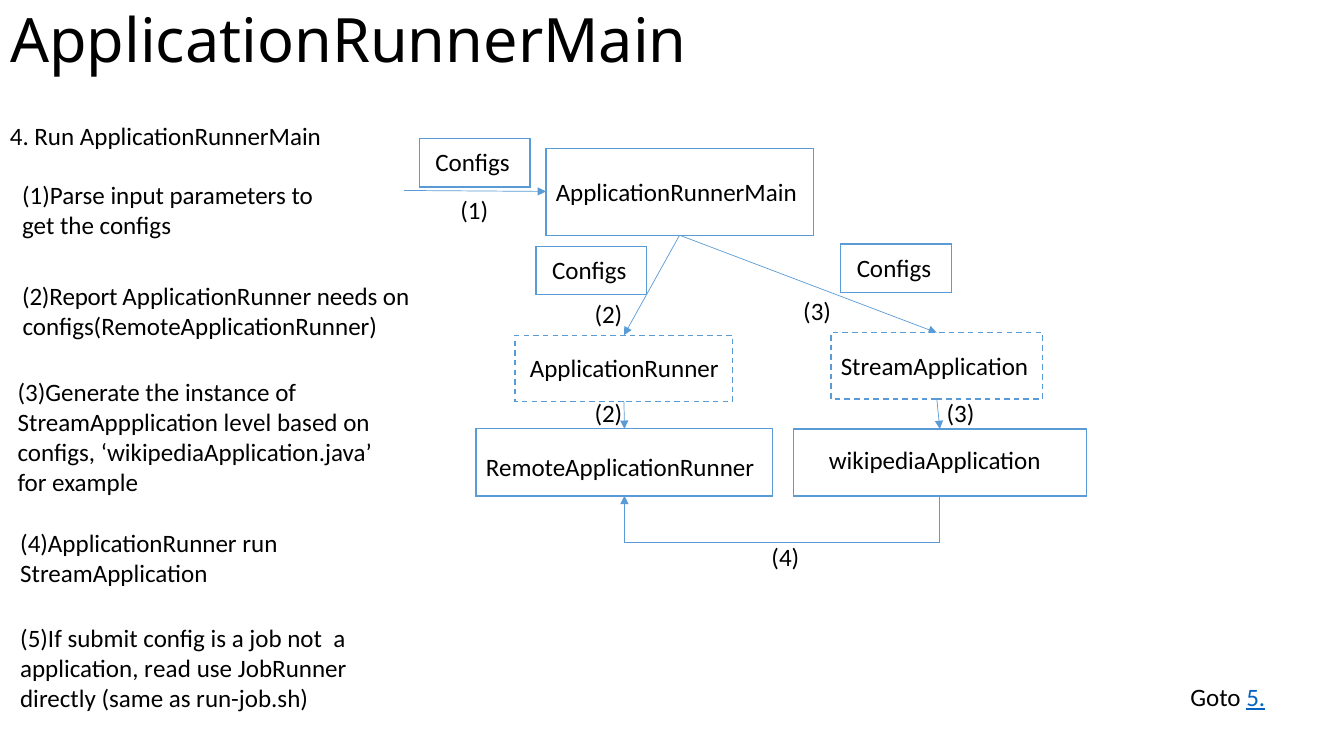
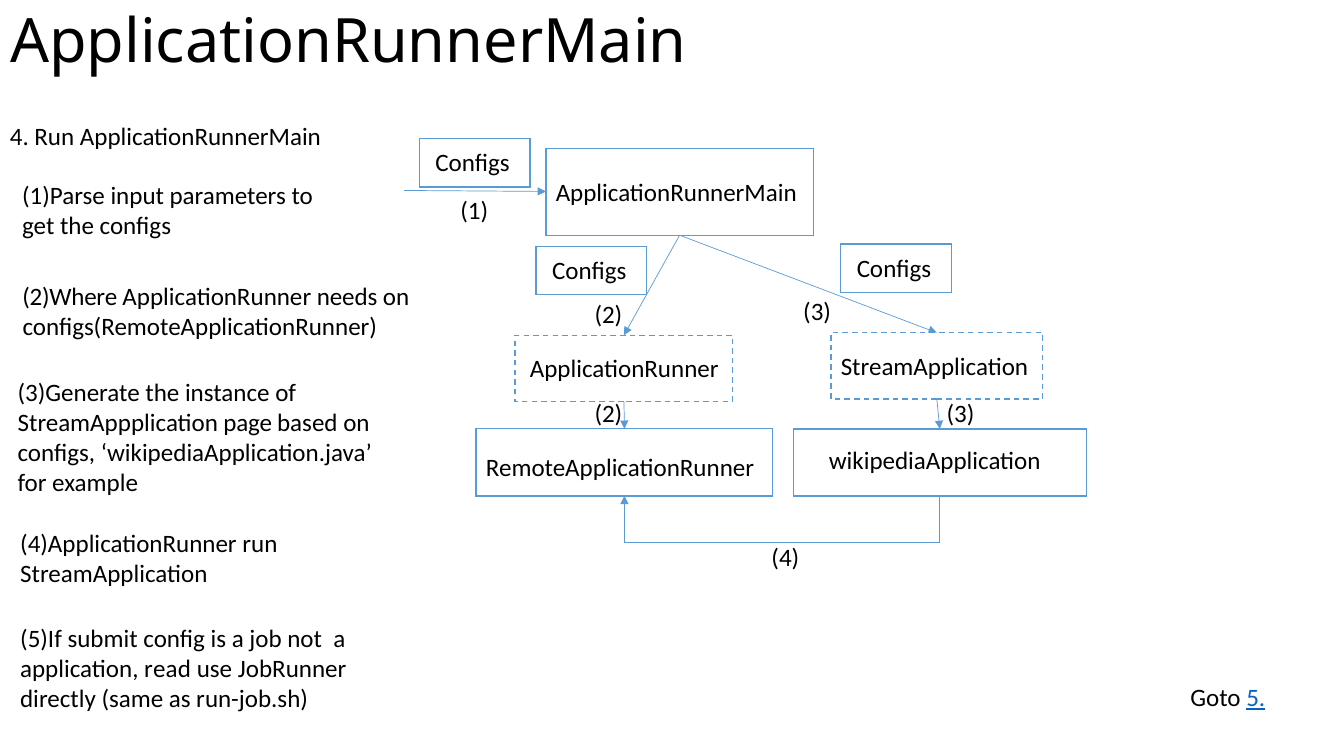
2)Report: 2)Report -> 2)Where (70, 297)
level: level -> page (248, 423)
